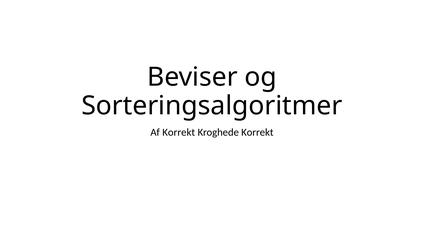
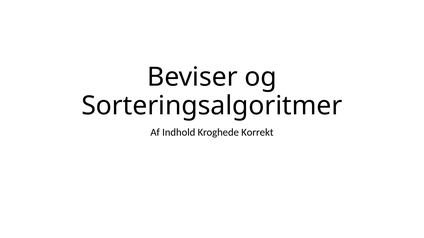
Af Korrekt: Korrekt -> Indhold (179, 133)
